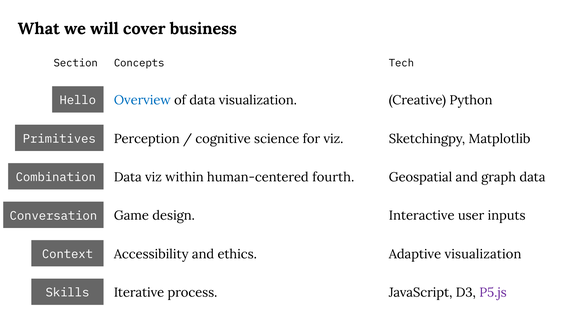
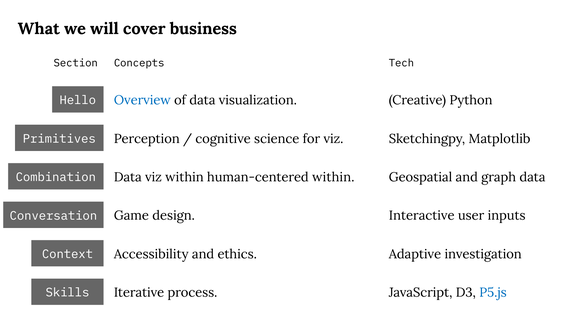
human-centered fourth: fourth -> within (333, 177)
Adaptive visualization: visualization -> investigation (483, 254)
P5.js colour: purple -> blue (493, 292)
